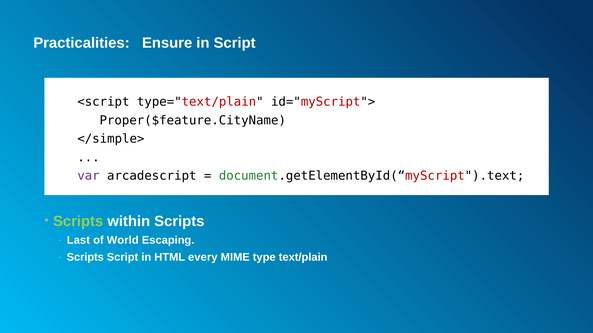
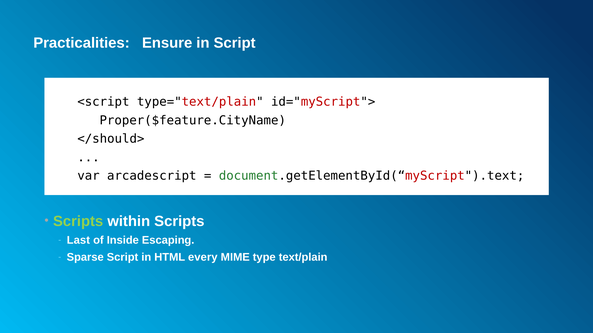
</simple>: </simple> -> </should> (111, 139)
var colour: purple -> black (89, 176)
World: World -> Inside (123, 241)
Scripts: Scripts -> Sparse (85, 258)
